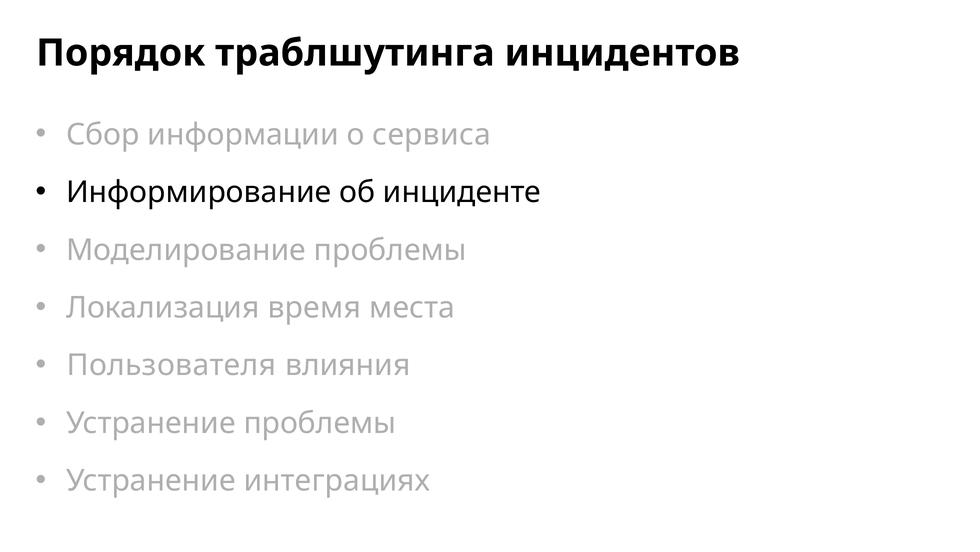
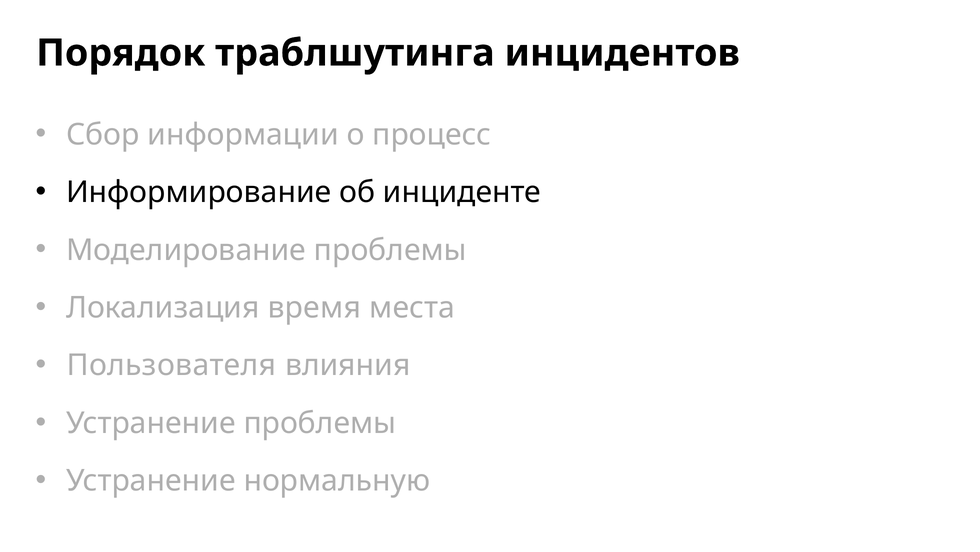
сервиса: сервиса -> процесс (432, 135)
интеграциях: интеграциях -> нормальную (337, 481)
